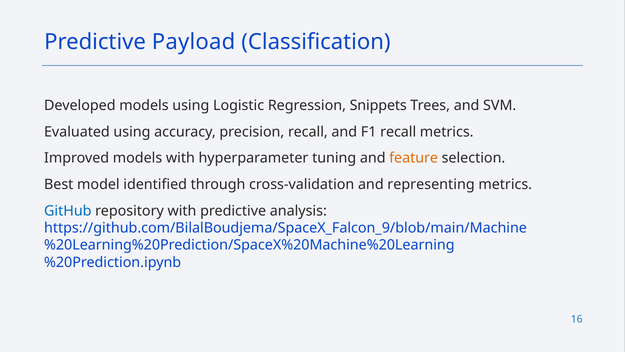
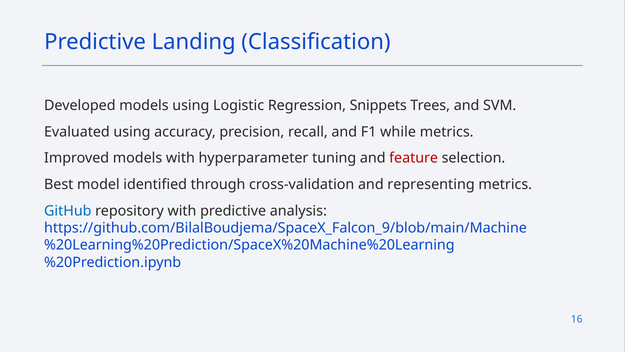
Payload: Payload -> Landing (194, 42)
F1 recall: recall -> while (398, 132)
feature colour: orange -> red (414, 158)
